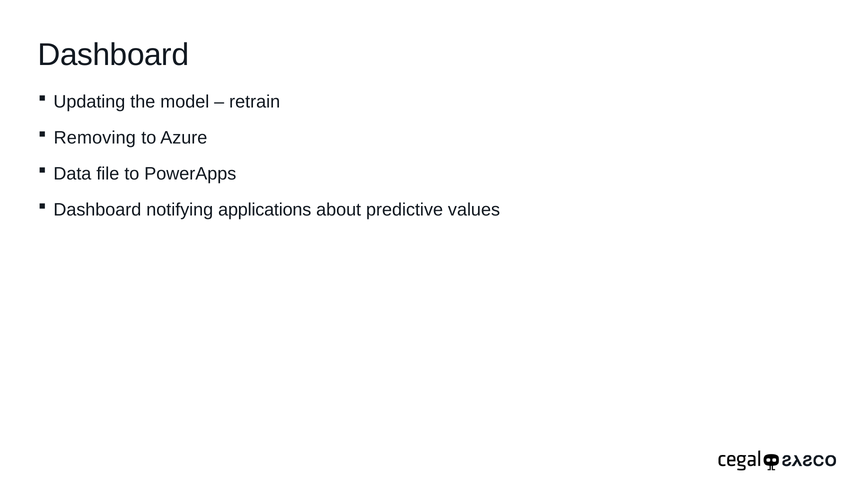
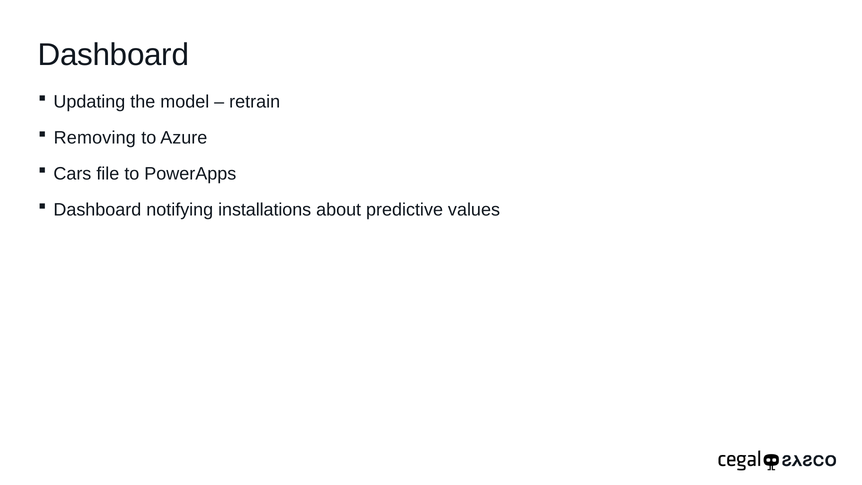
Data: Data -> Cars (72, 174)
applications: applications -> installations (265, 210)
